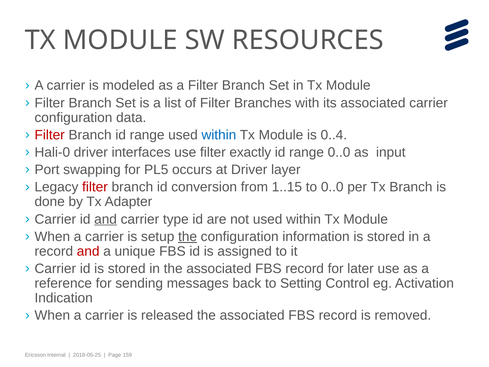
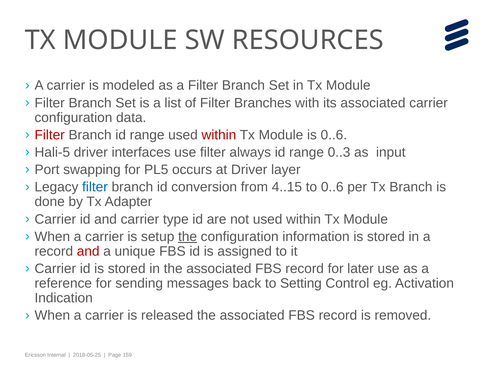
within colour: blue -> red (219, 135)
is 0..4: 0..4 -> 0..6 (334, 135)
Hali-0: Hali-0 -> Hali-5 (52, 152)
exactly: exactly -> always (250, 152)
range 0..0: 0..0 -> 0..3 (339, 152)
filter colour: red -> blue (95, 187)
1..15: 1..15 -> 4..15 (287, 187)
to 0..0: 0..0 -> 0..6 (332, 187)
and underline: present -> none (106, 219)
